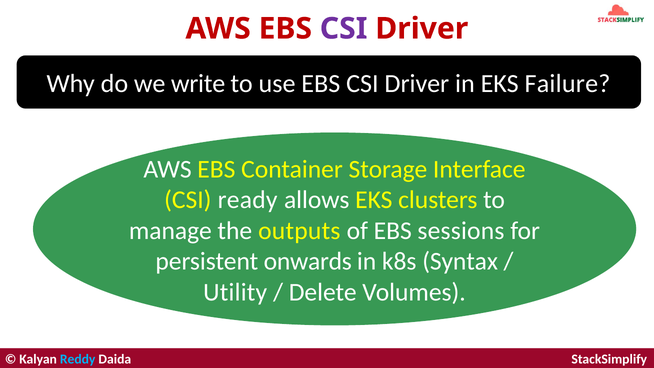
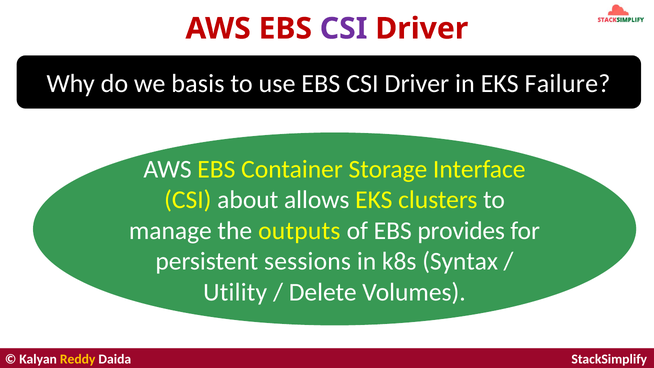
write: write -> basis (198, 84)
ready: ready -> about (248, 200)
sessions: sessions -> provides (461, 231)
onwards: onwards -> sessions (308, 261)
Reddy colour: light blue -> yellow (78, 359)
